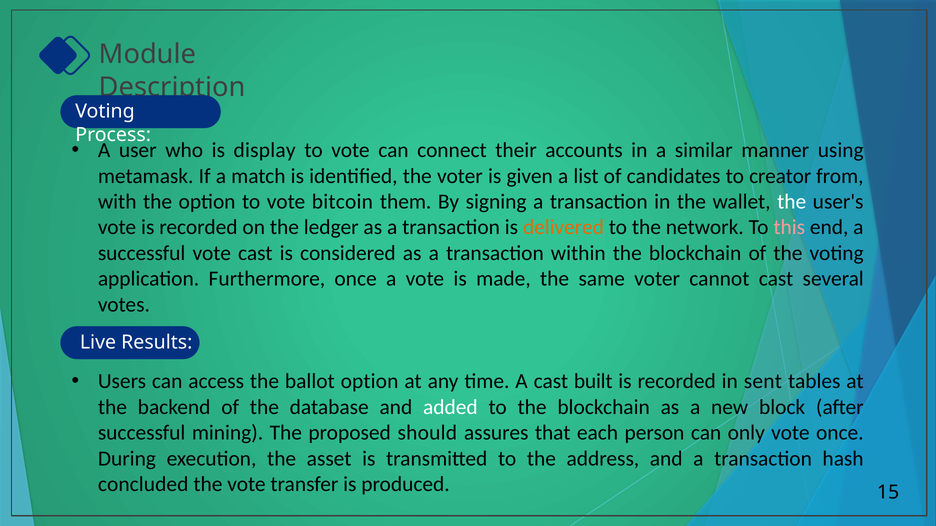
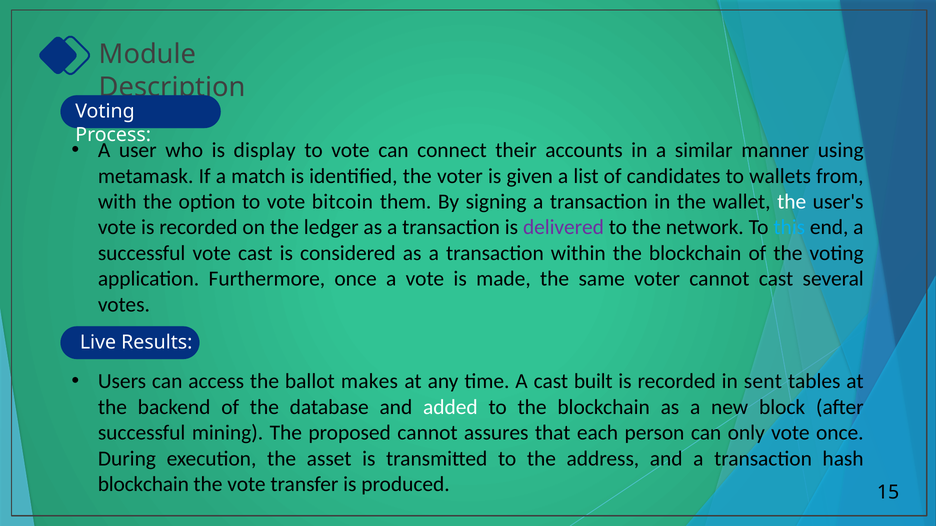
creator: creator -> wallets (780, 176)
delivered colour: orange -> purple (563, 228)
this colour: pink -> light blue (789, 228)
ballot option: option -> makes (369, 382)
proposed should: should -> cannot (427, 433)
concluded: concluded -> blockchain (143, 485)
